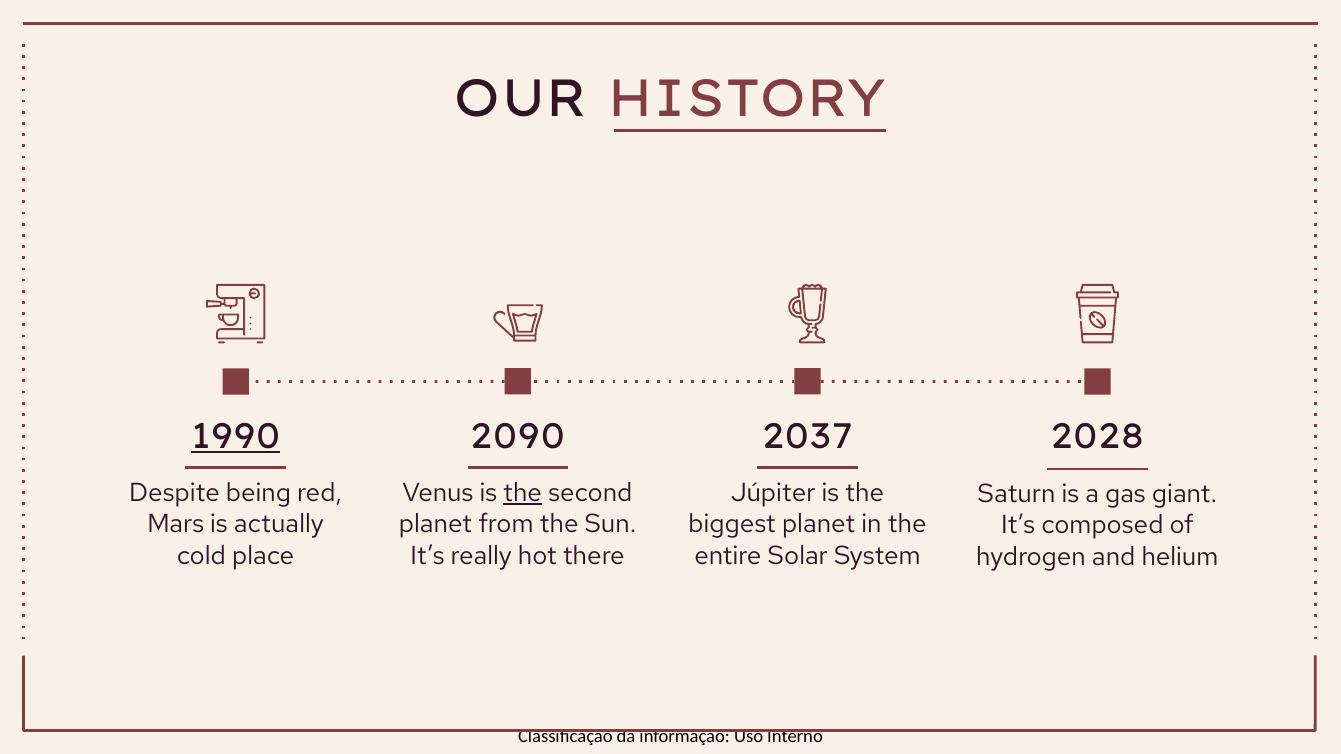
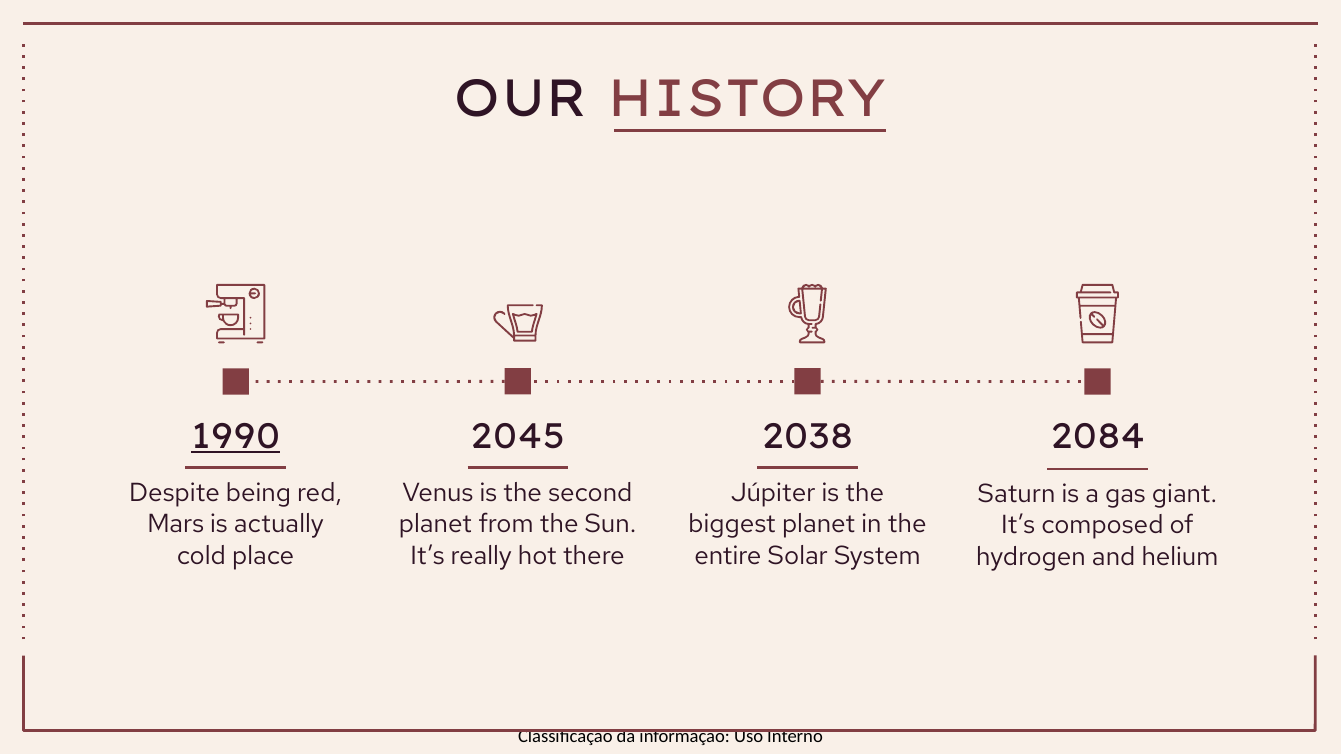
2090: 2090 -> 2045 (518, 437)
2037: 2037 -> 2038 (808, 437)
2028: 2028 -> 2084 (1098, 437)
the underline: present -> none (523, 493)
